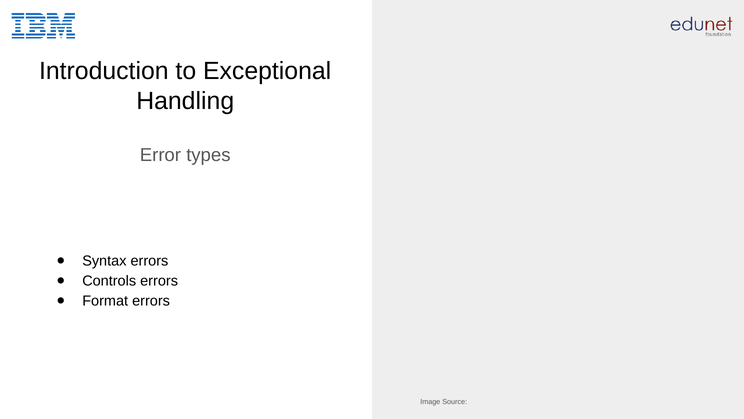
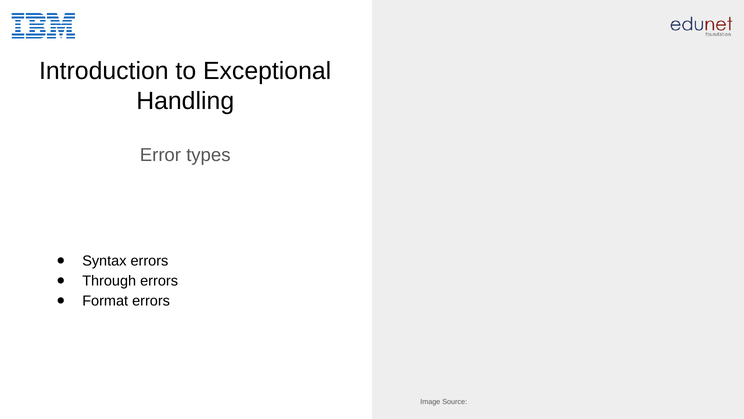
Controls: Controls -> Through (109, 281)
